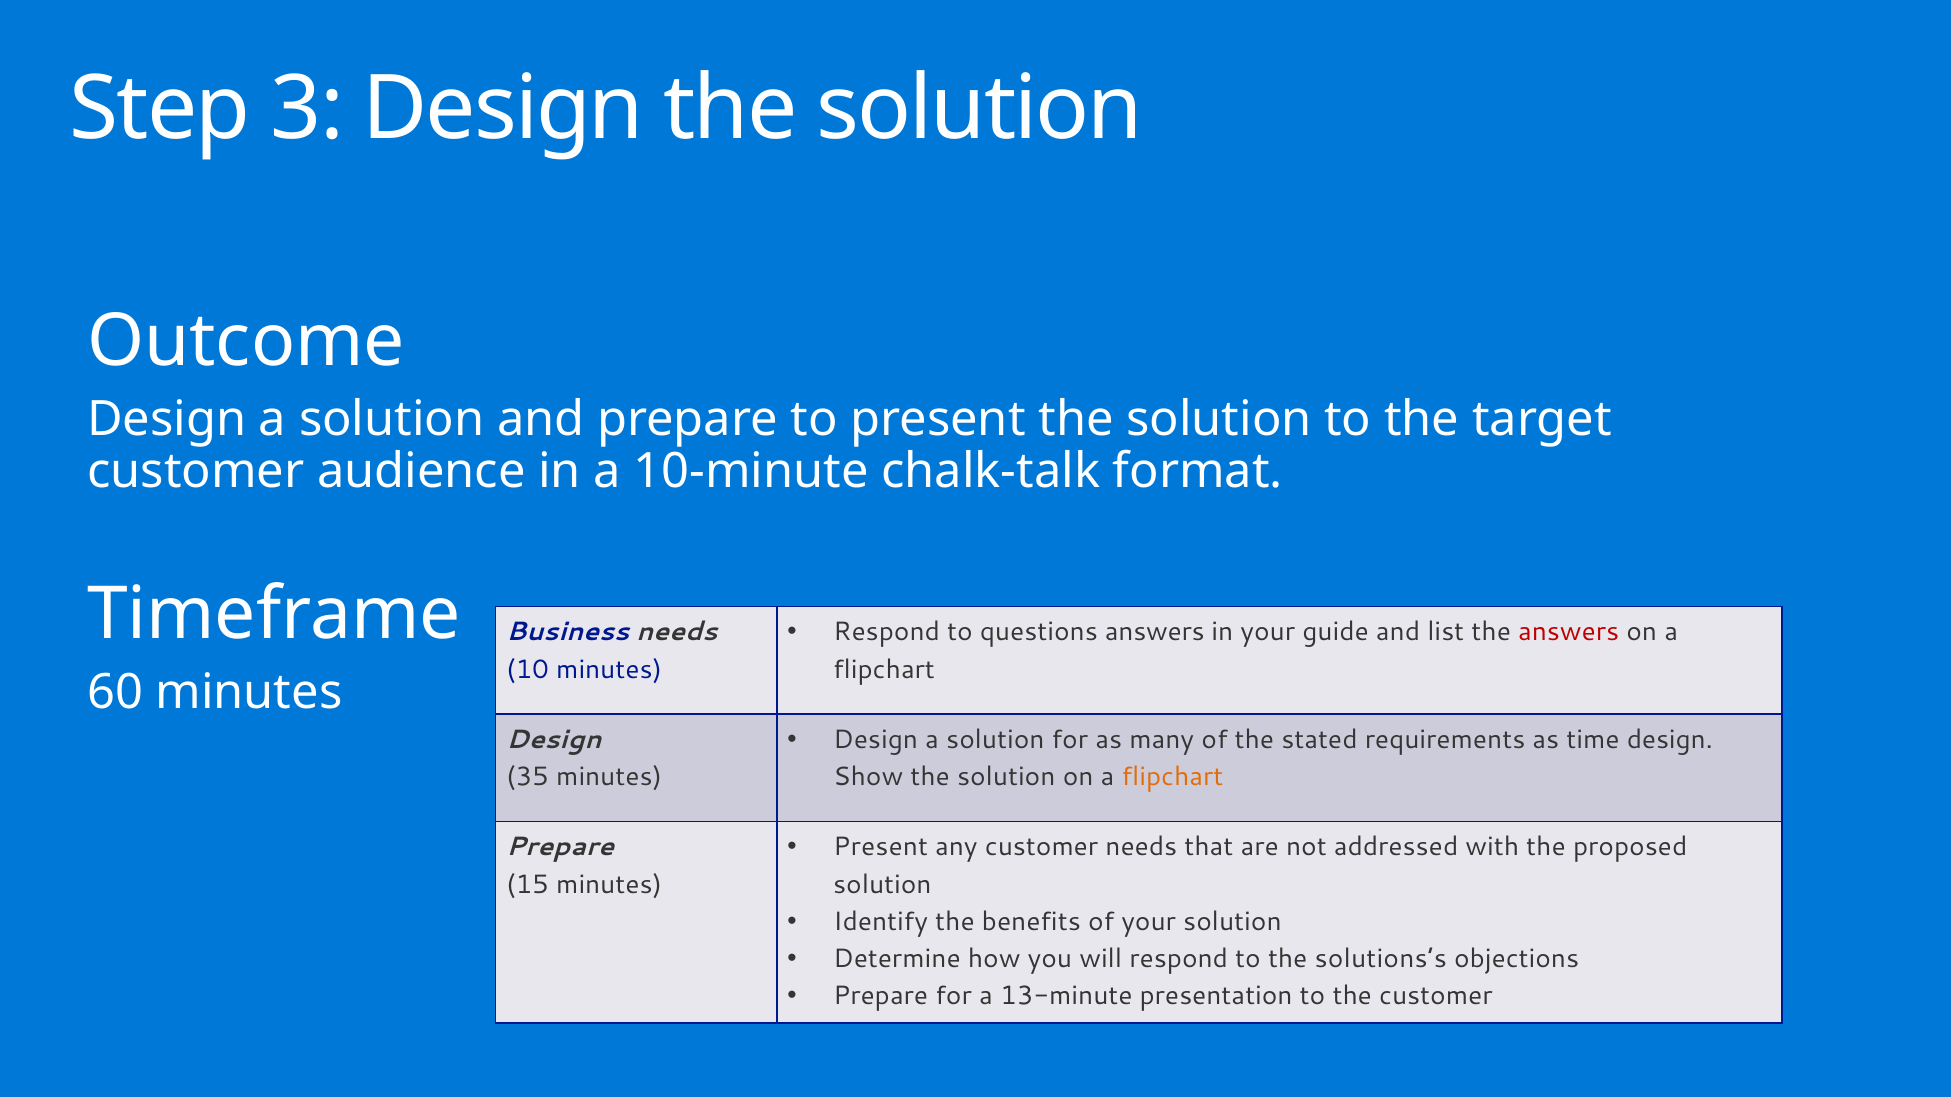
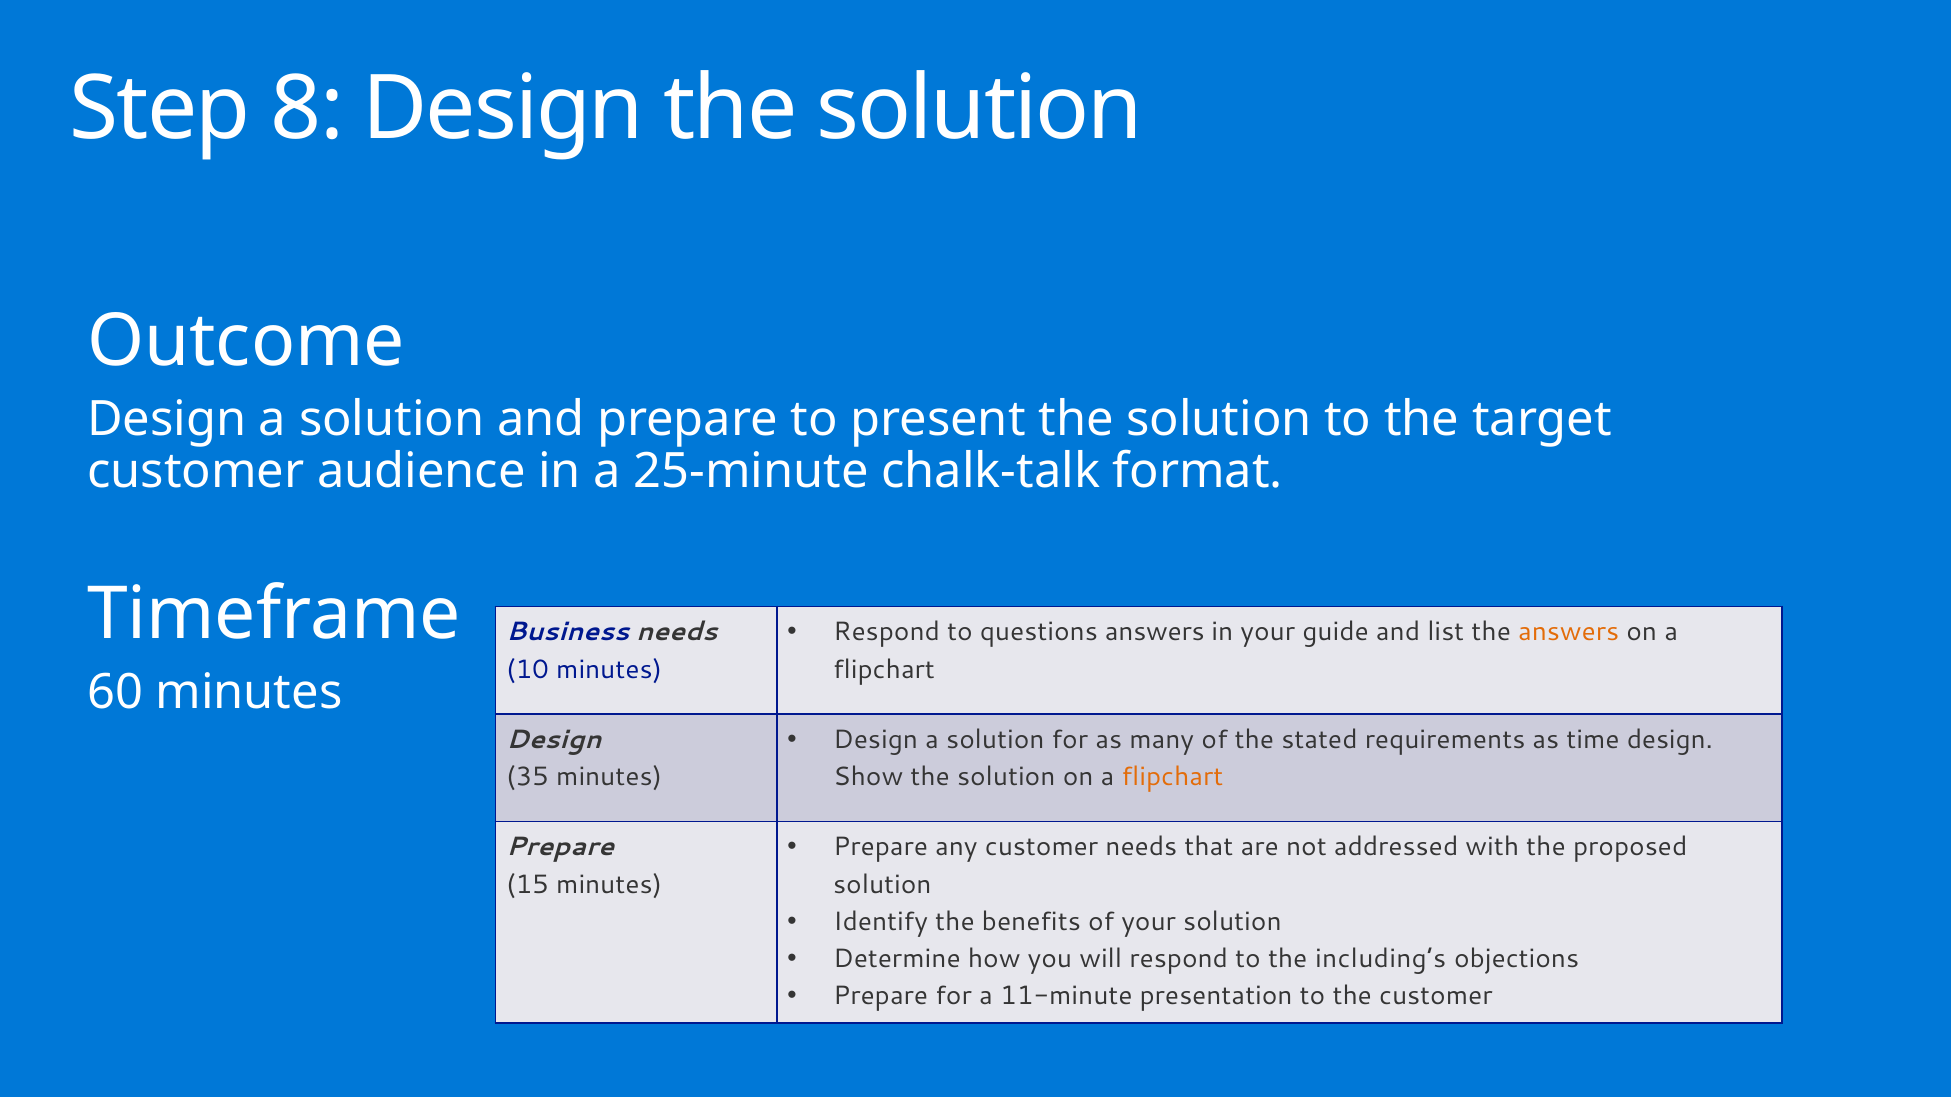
3: 3 -> 8 (307, 109)
10-minute: 10-minute -> 25-minute (751, 472)
answers colour: red -> orange (1569, 632)
Present: Present -> Prepare (881, 847)
solutions’s: solutions’s -> including’s (1381, 959)
13-minute: 13-minute -> 11-minute (1066, 997)
